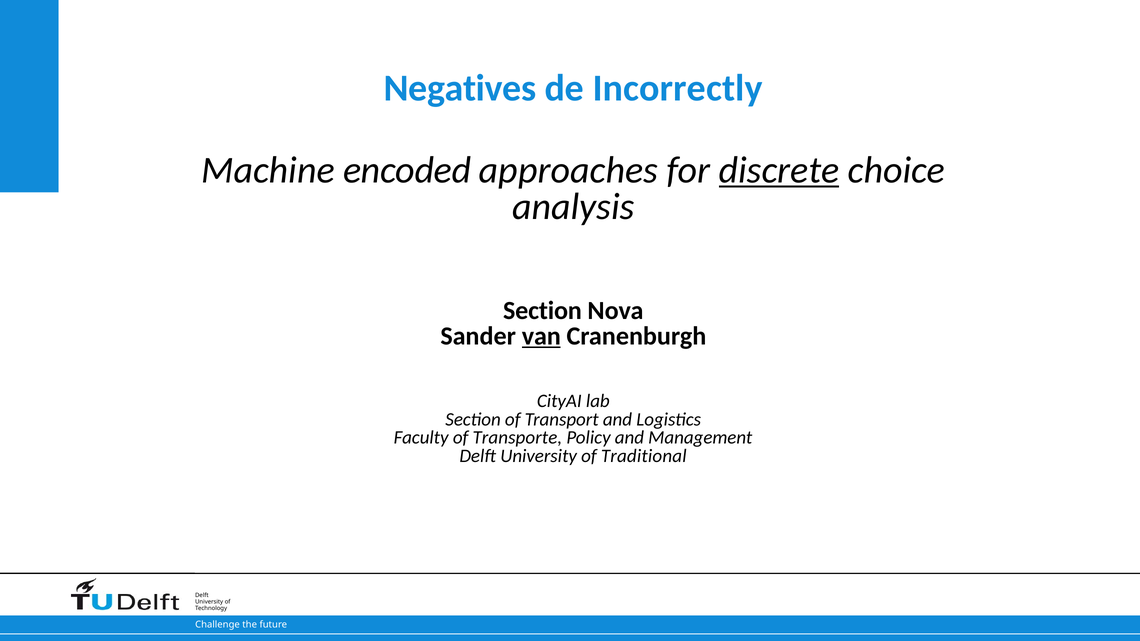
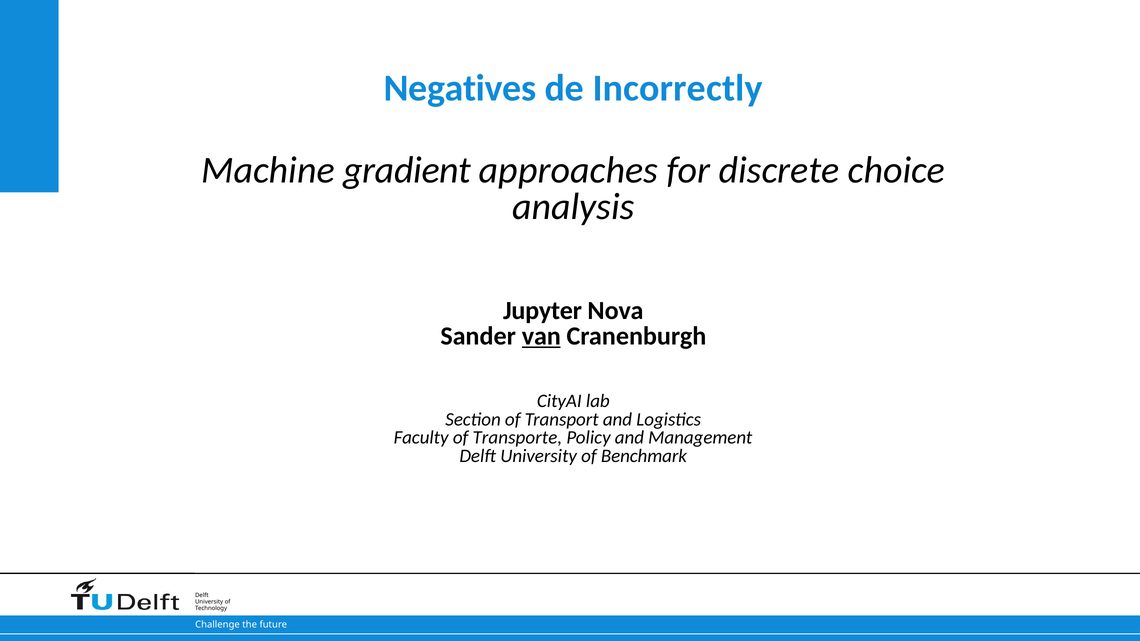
encoded: encoded -> gradient (407, 170)
discrete underline: present -> none (779, 170)
Section: Section -> Jupyter (543, 311)
Traditional: Traditional -> Benchmark (644, 456)
